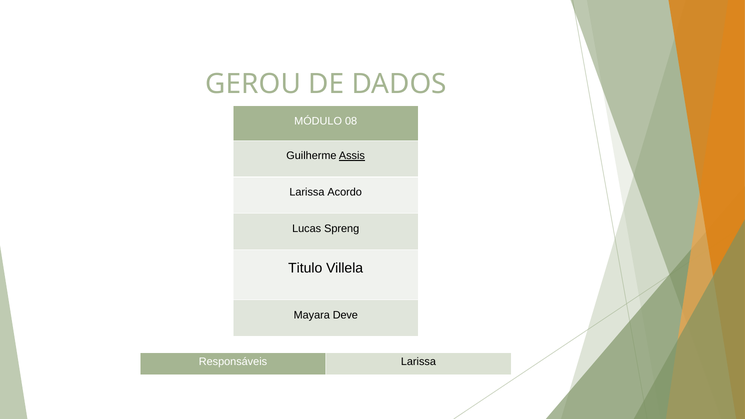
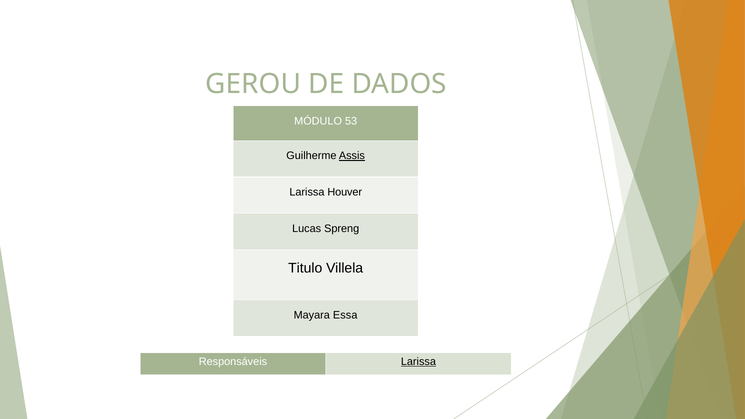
08: 08 -> 53 (351, 121)
Acordo: Acordo -> Houver (345, 192)
Deve: Deve -> Essa (345, 315)
Larissa underline: none -> present (418, 362)
